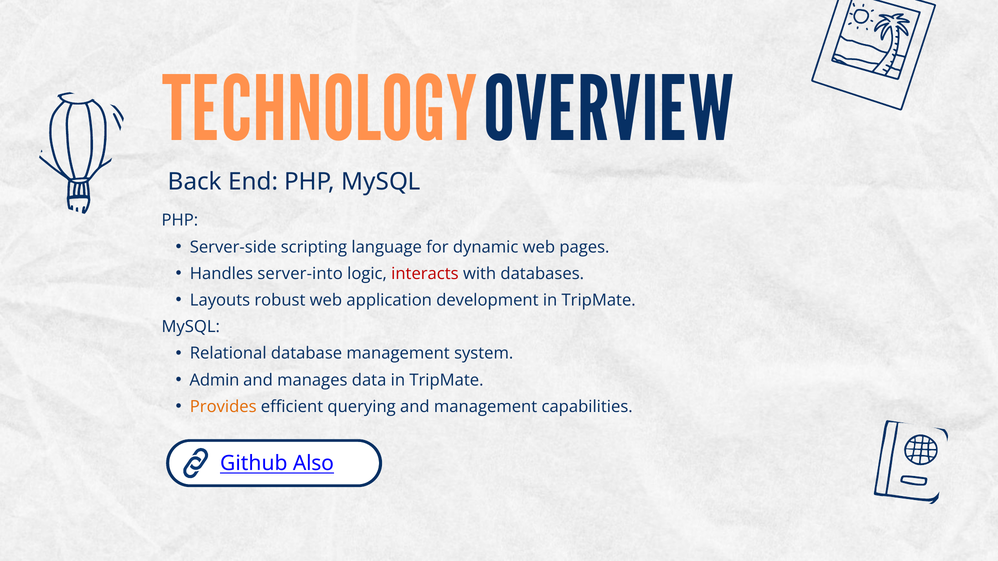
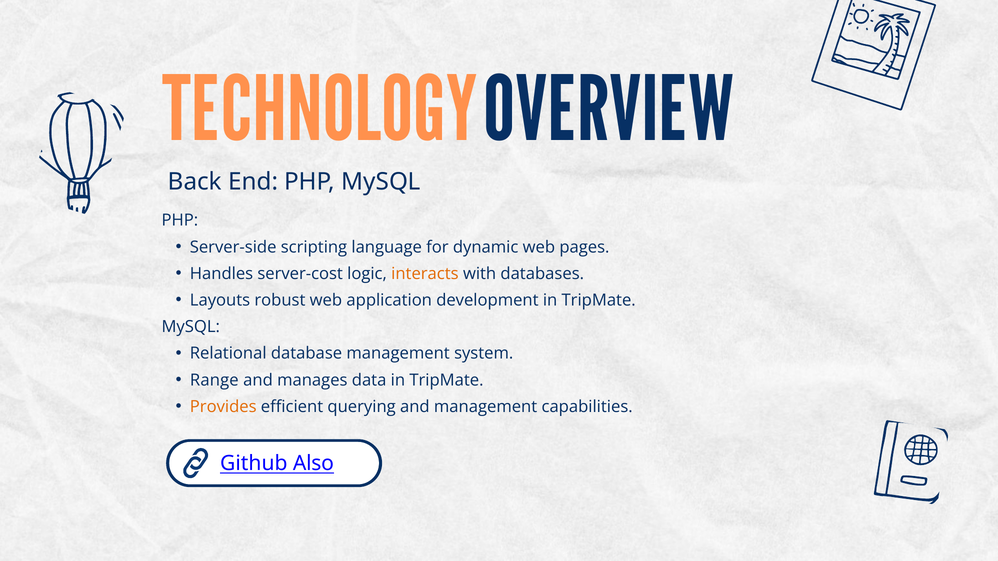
server-into: server-into -> server-cost (300, 274)
interacts colour: red -> orange (425, 274)
Admin: Admin -> Range (214, 380)
